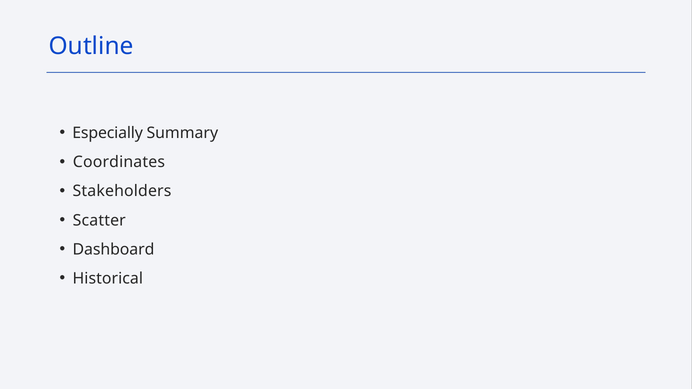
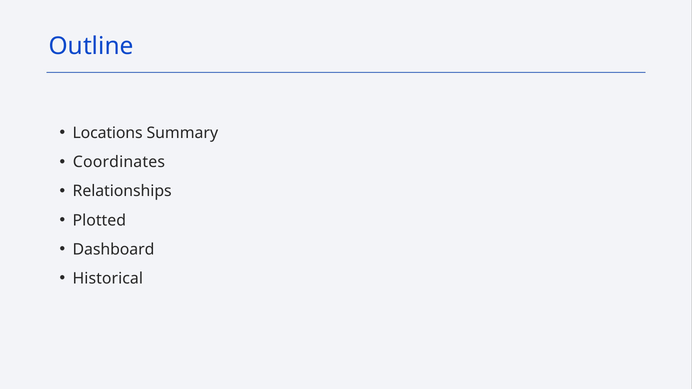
Especially: Especially -> Locations (108, 133)
Stakeholders: Stakeholders -> Relationships (122, 191)
Scatter: Scatter -> Plotted (99, 220)
